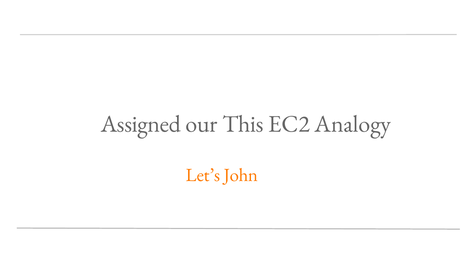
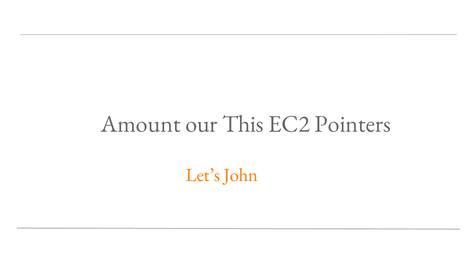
Assigned: Assigned -> Amount (141, 124)
Analogy: Analogy -> Pointers (353, 124)
